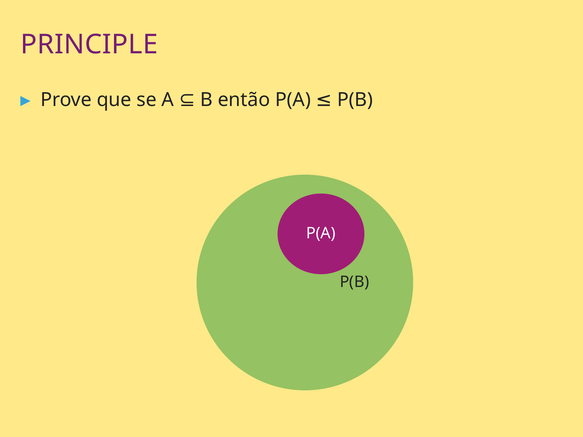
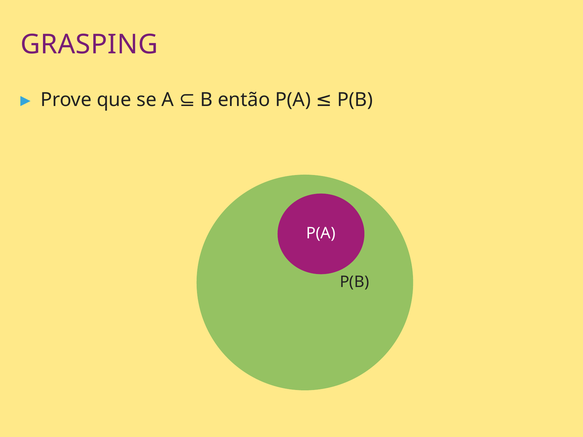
PRINCIPLE: PRINCIPLE -> GRASPING (89, 44)
